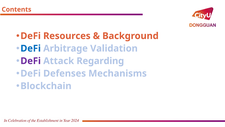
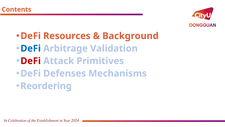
DeFi colour: purple -> red (31, 61)
Regarding: Regarding -> Primitives (100, 61)
Blockchain: Blockchain -> Reordering (46, 86)
